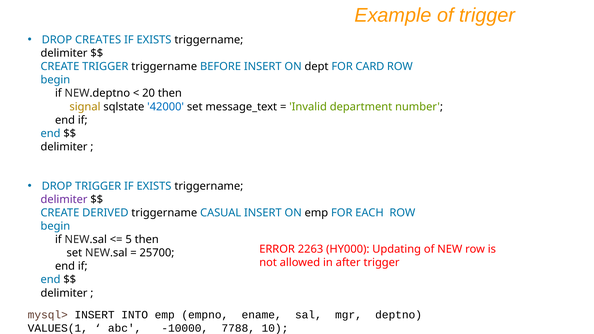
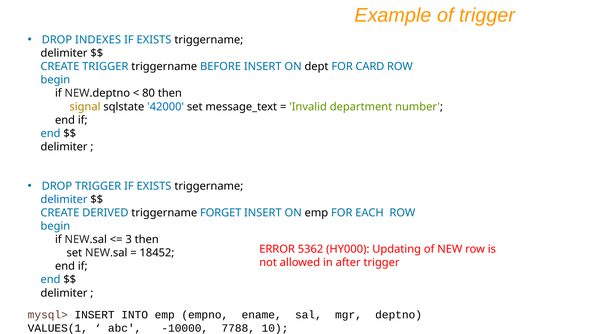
CREATES: CREATES -> INDEXES (98, 40)
20: 20 -> 80 (149, 93)
delimiter colour: purple -> blue (64, 200)
CASUAL: CASUAL -> FORGET (221, 213)
5: 5 -> 3 (129, 240)
2263: 2263 -> 5362 (311, 249)
25700: 25700 -> 18452 (157, 253)
